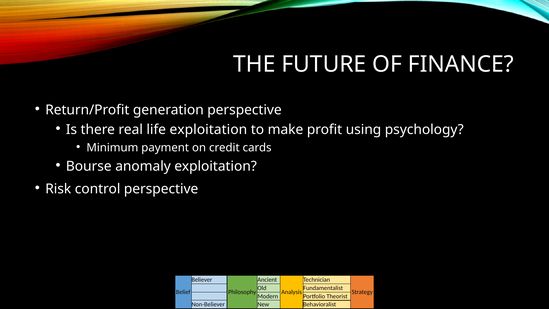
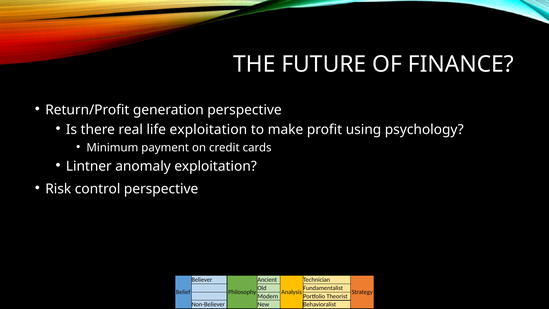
Bourse: Bourse -> Lintner (89, 166)
